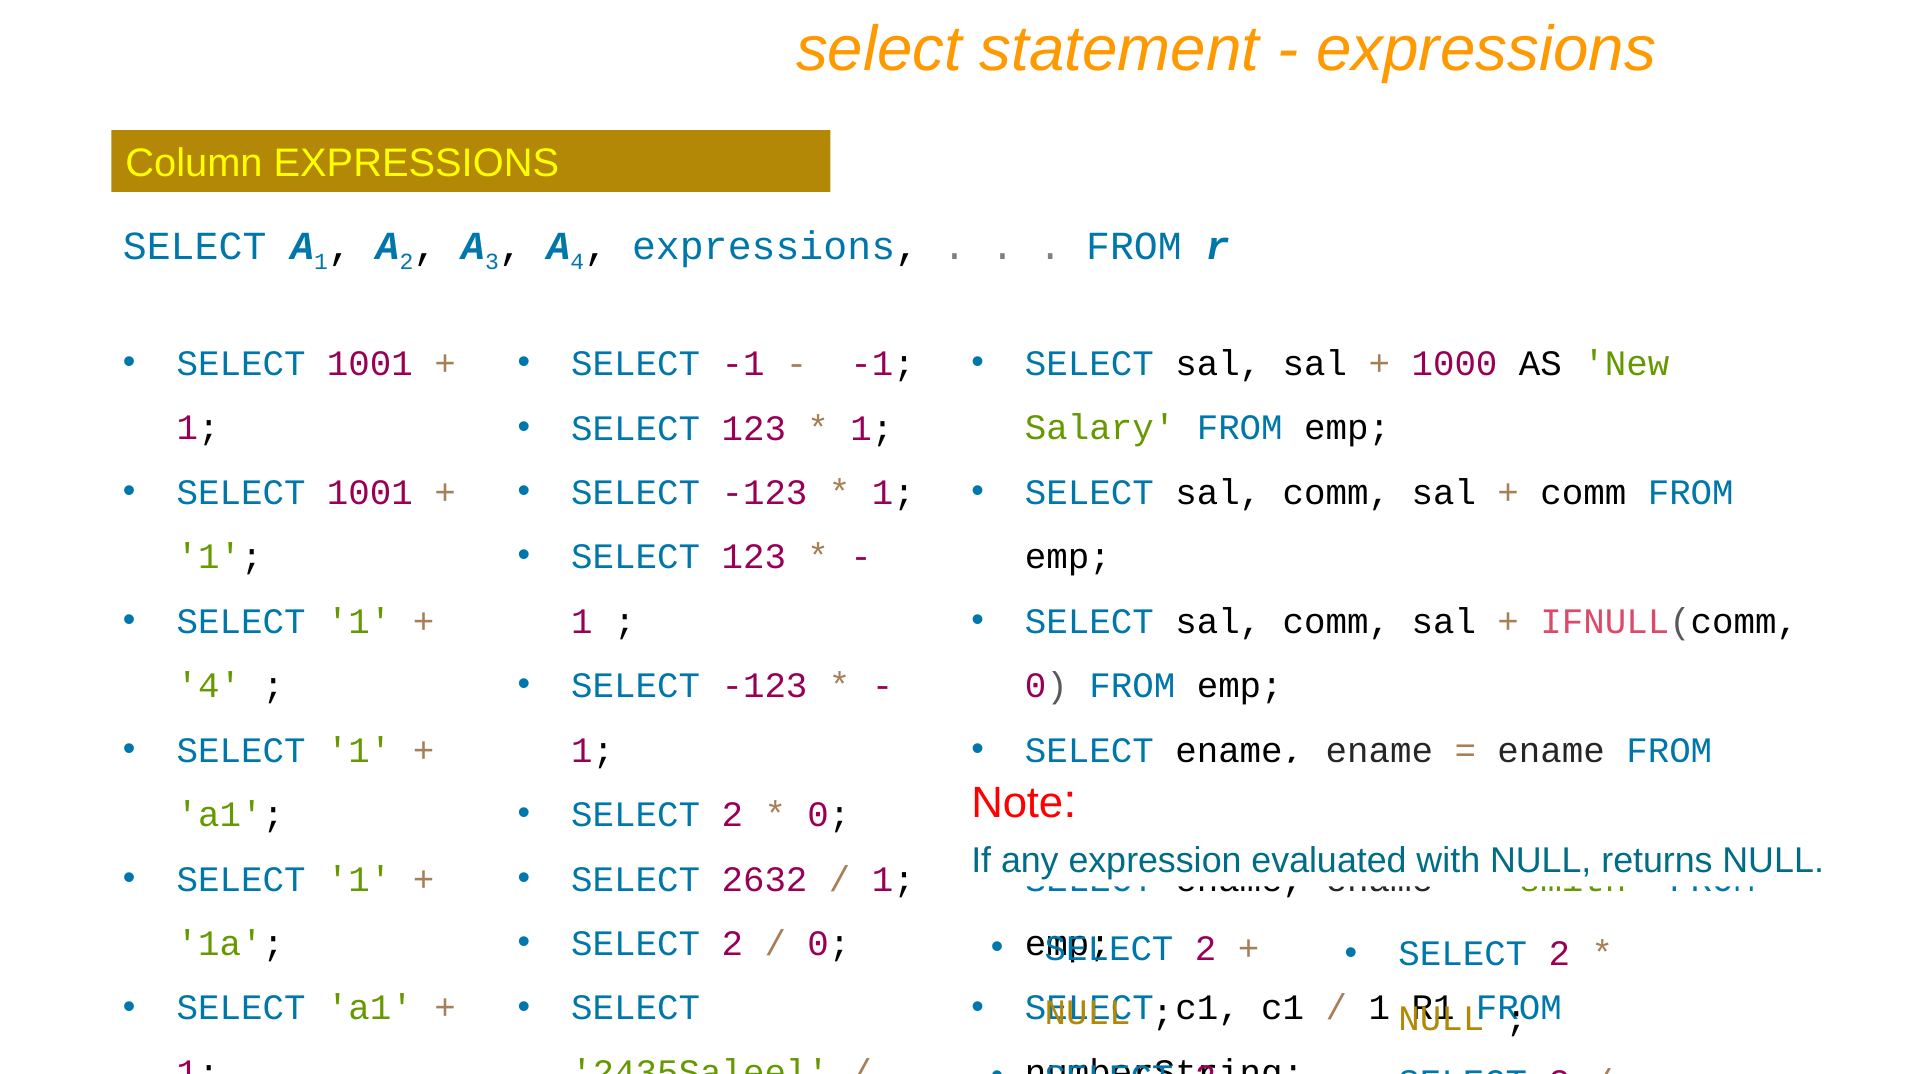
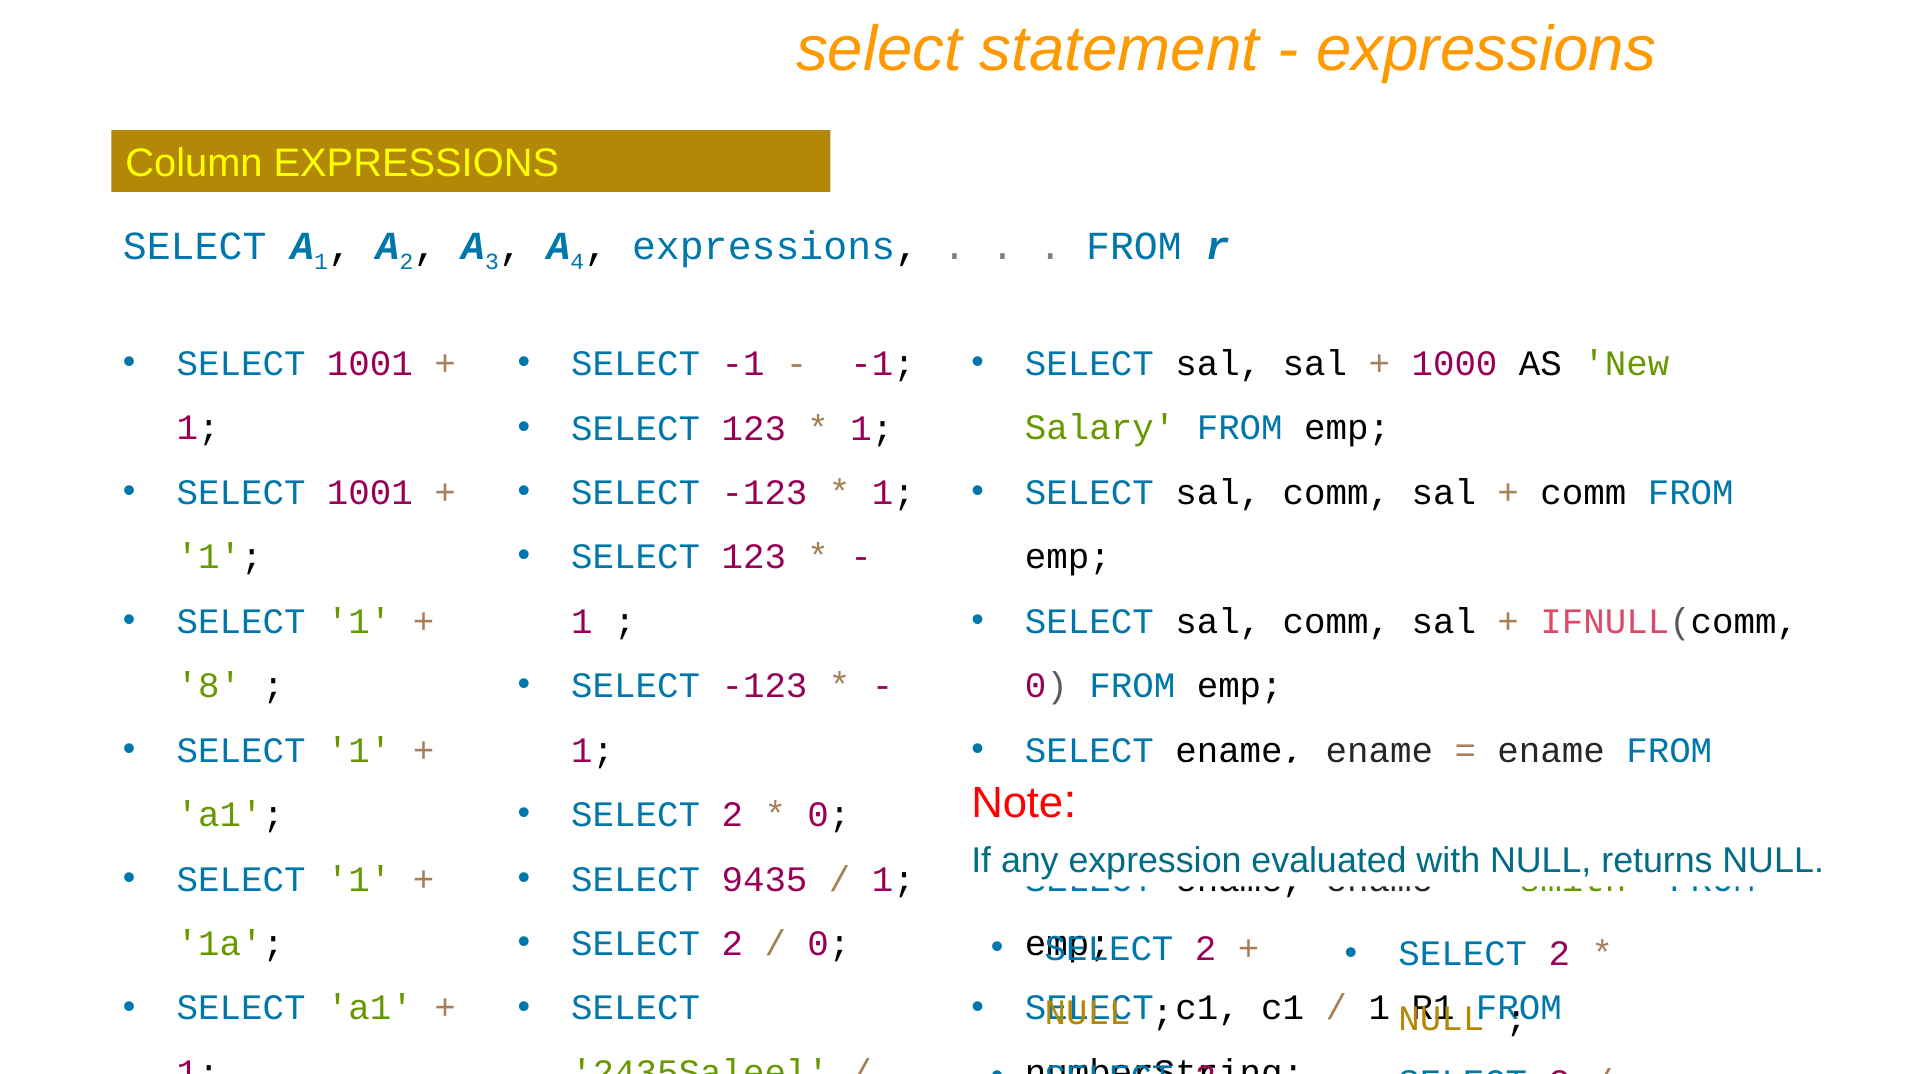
4: 4 -> 8 (209, 686)
2632: 2632 -> 9435 (765, 879)
